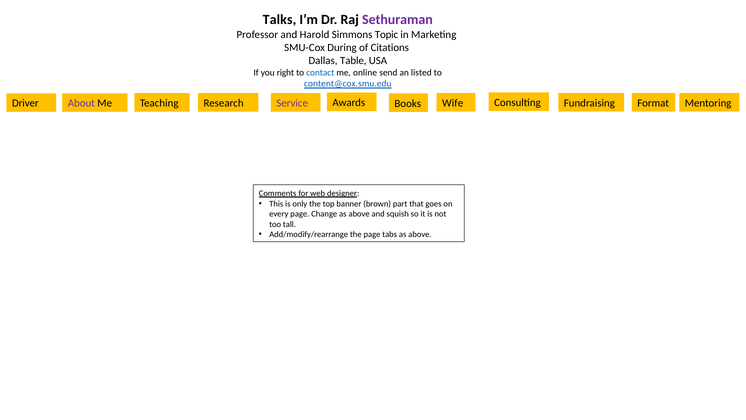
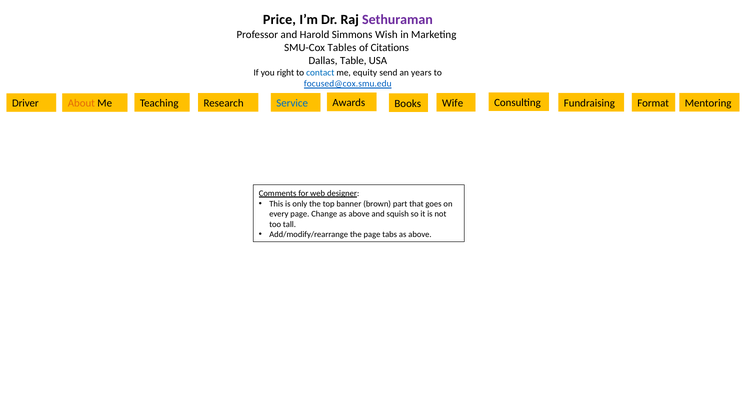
Talks: Talks -> Price (279, 20)
Topic: Topic -> Wish (386, 34)
During: During -> Tables (342, 47)
online: online -> equity (365, 73)
listed: listed -> years (421, 73)
content@cox.smu.edu: content@cox.smu.edu -> focused@cox.smu.edu (348, 84)
About colour: purple -> orange (81, 103)
Service colour: purple -> blue (292, 103)
